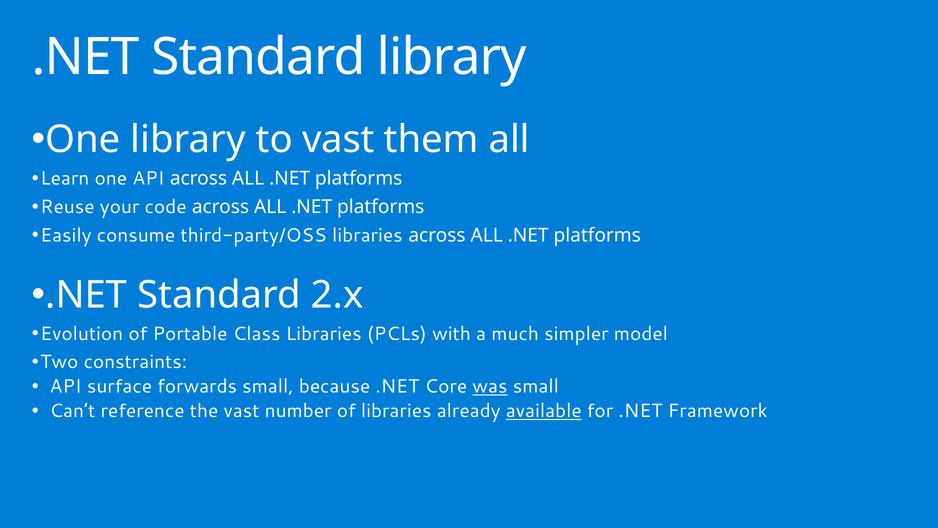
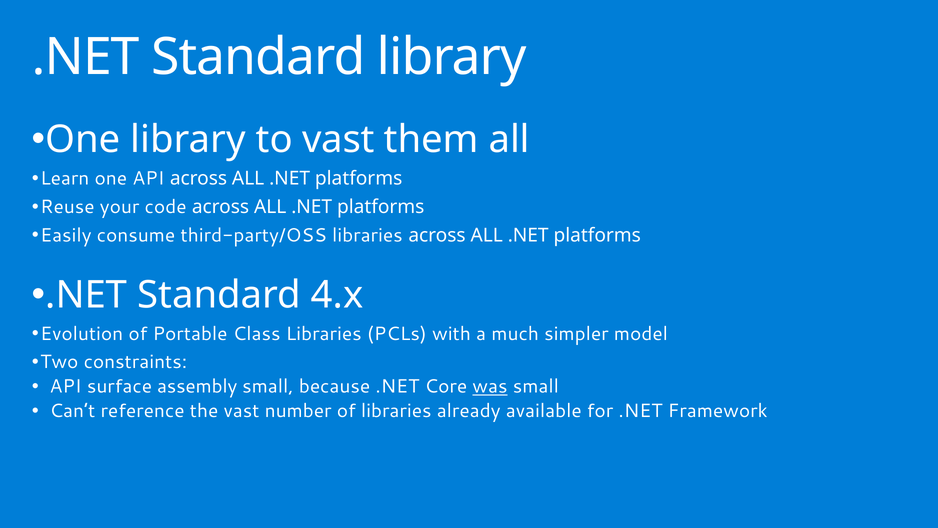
2.x: 2.x -> 4.x (337, 295)
forwards: forwards -> assembly (197, 386)
available underline: present -> none (544, 411)
